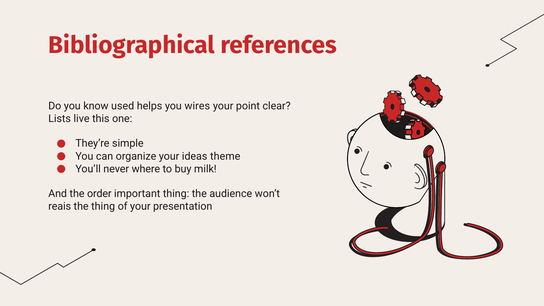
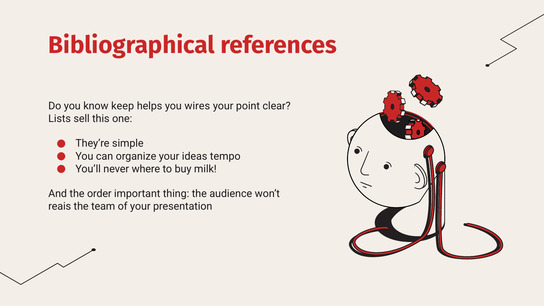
used: used -> keep (123, 106)
live: live -> sell (82, 119)
theme: theme -> tempo (225, 156)
the thing: thing -> team (103, 206)
